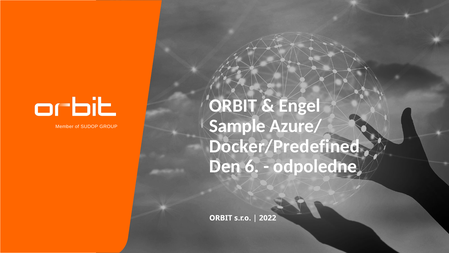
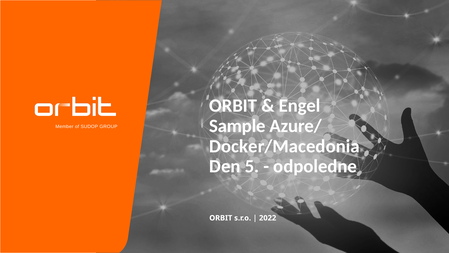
Docker/Predefined: Docker/Predefined -> Docker/Macedonia (285, 146)
6: 6 -> 5 (252, 166)
